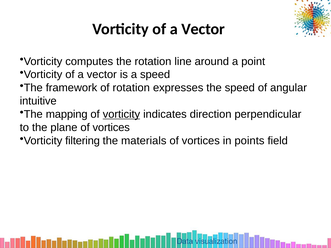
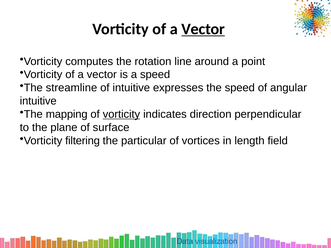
Vector underline: none -> present (203, 29)
framework: framework -> streamline (71, 88)
of rotation: rotation -> intuitive (131, 88)
plane of vortices: vortices -> surface (111, 128)
materials: materials -> particular (144, 141)
points: points -> length (250, 141)
